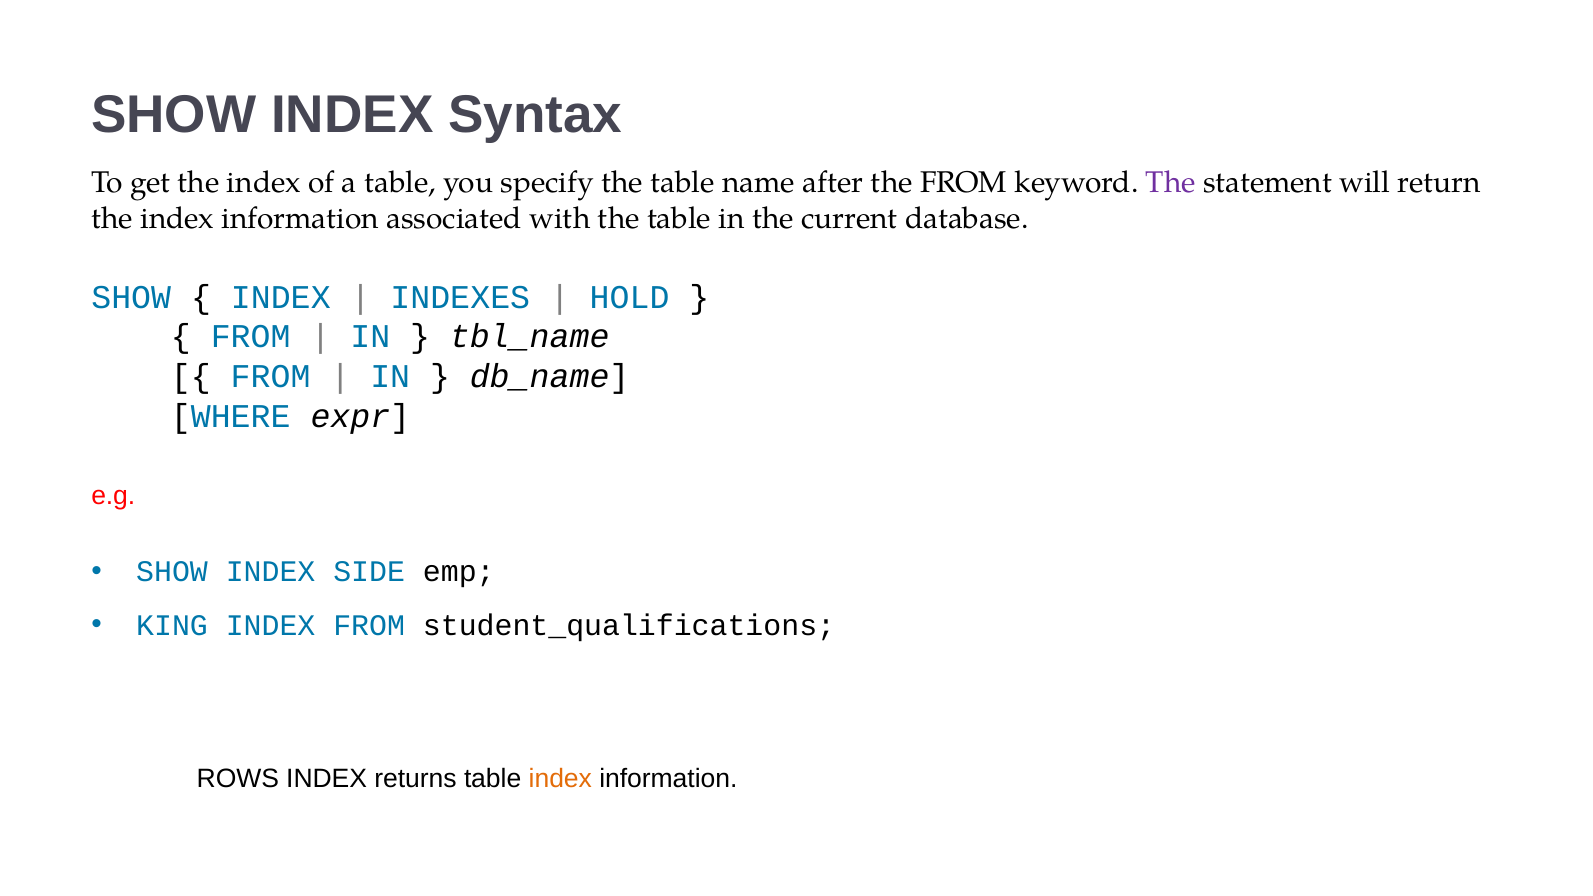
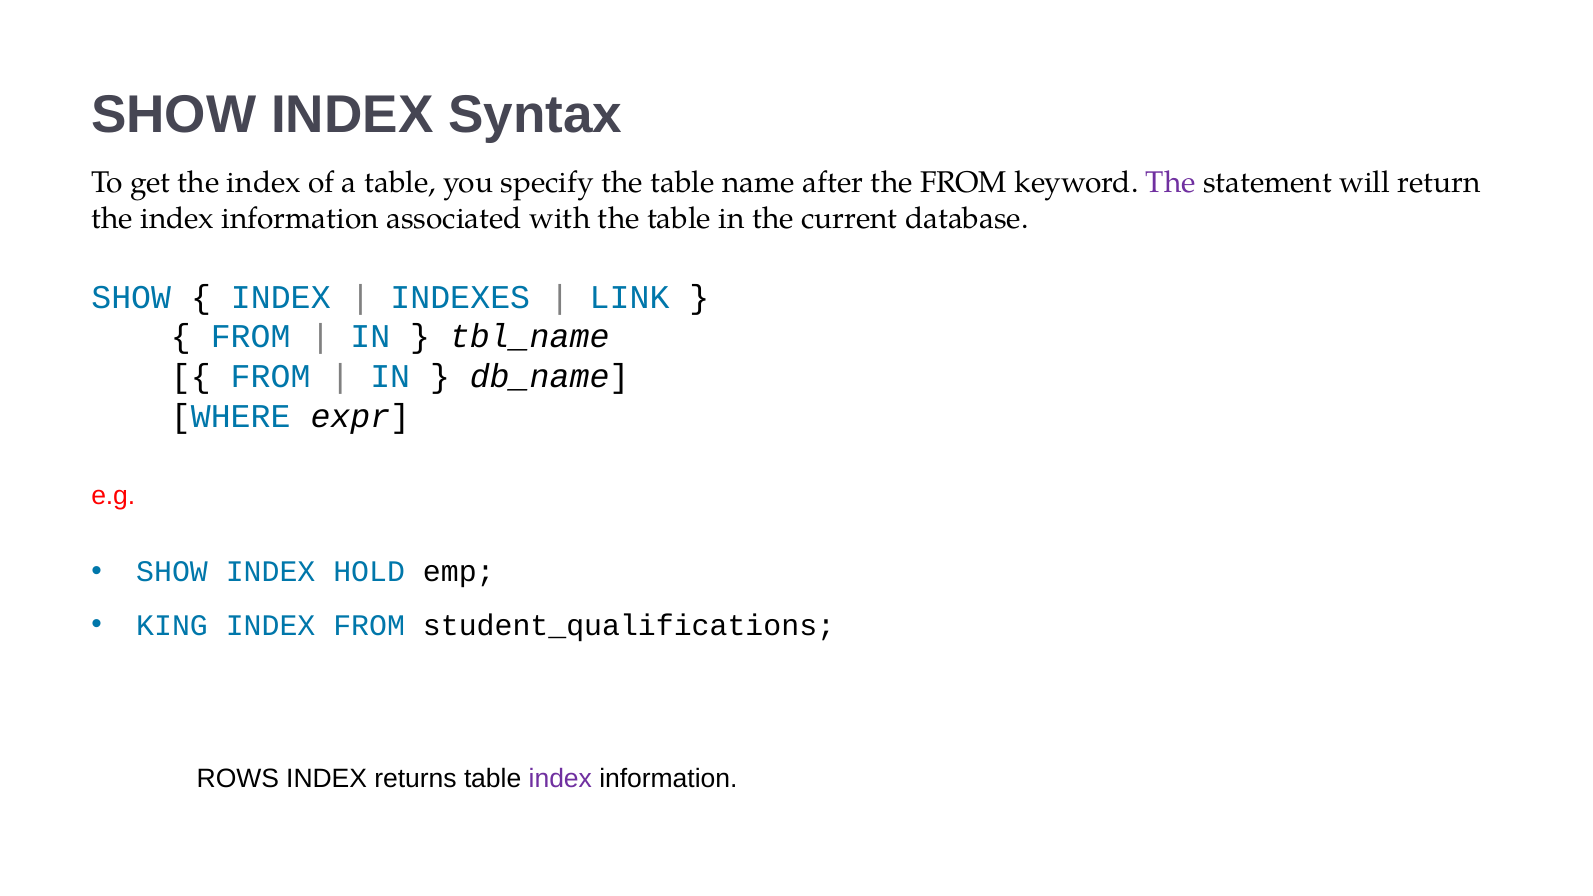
HOLD: HOLD -> LINK (630, 297)
SIDE: SIDE -> HOLD (369, 572)
index colour: orange -> purple (560, 779)
